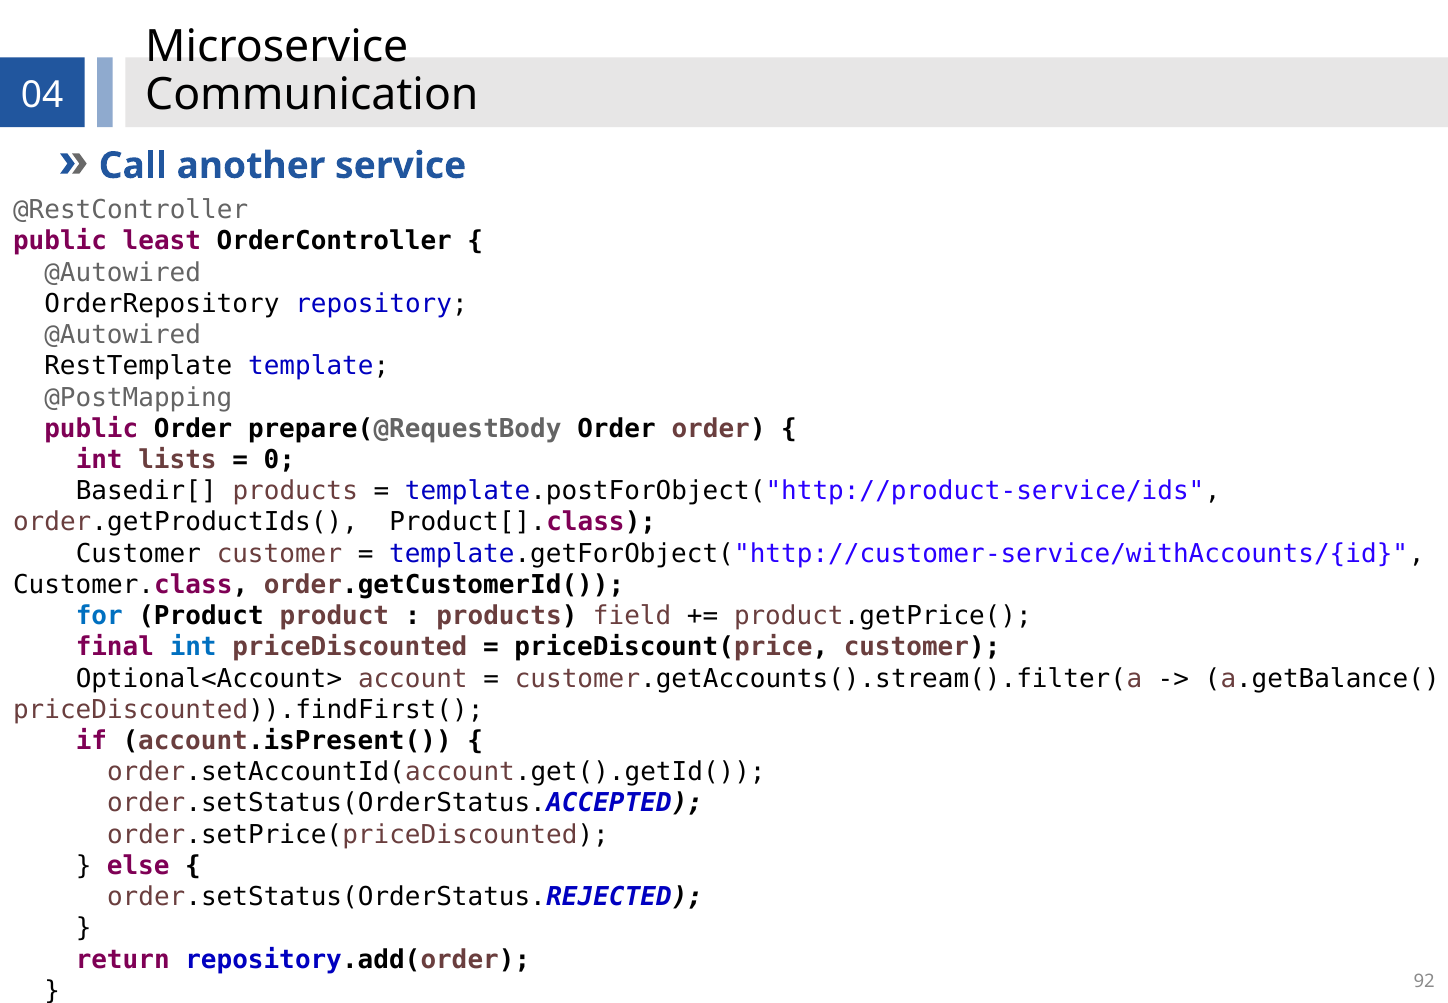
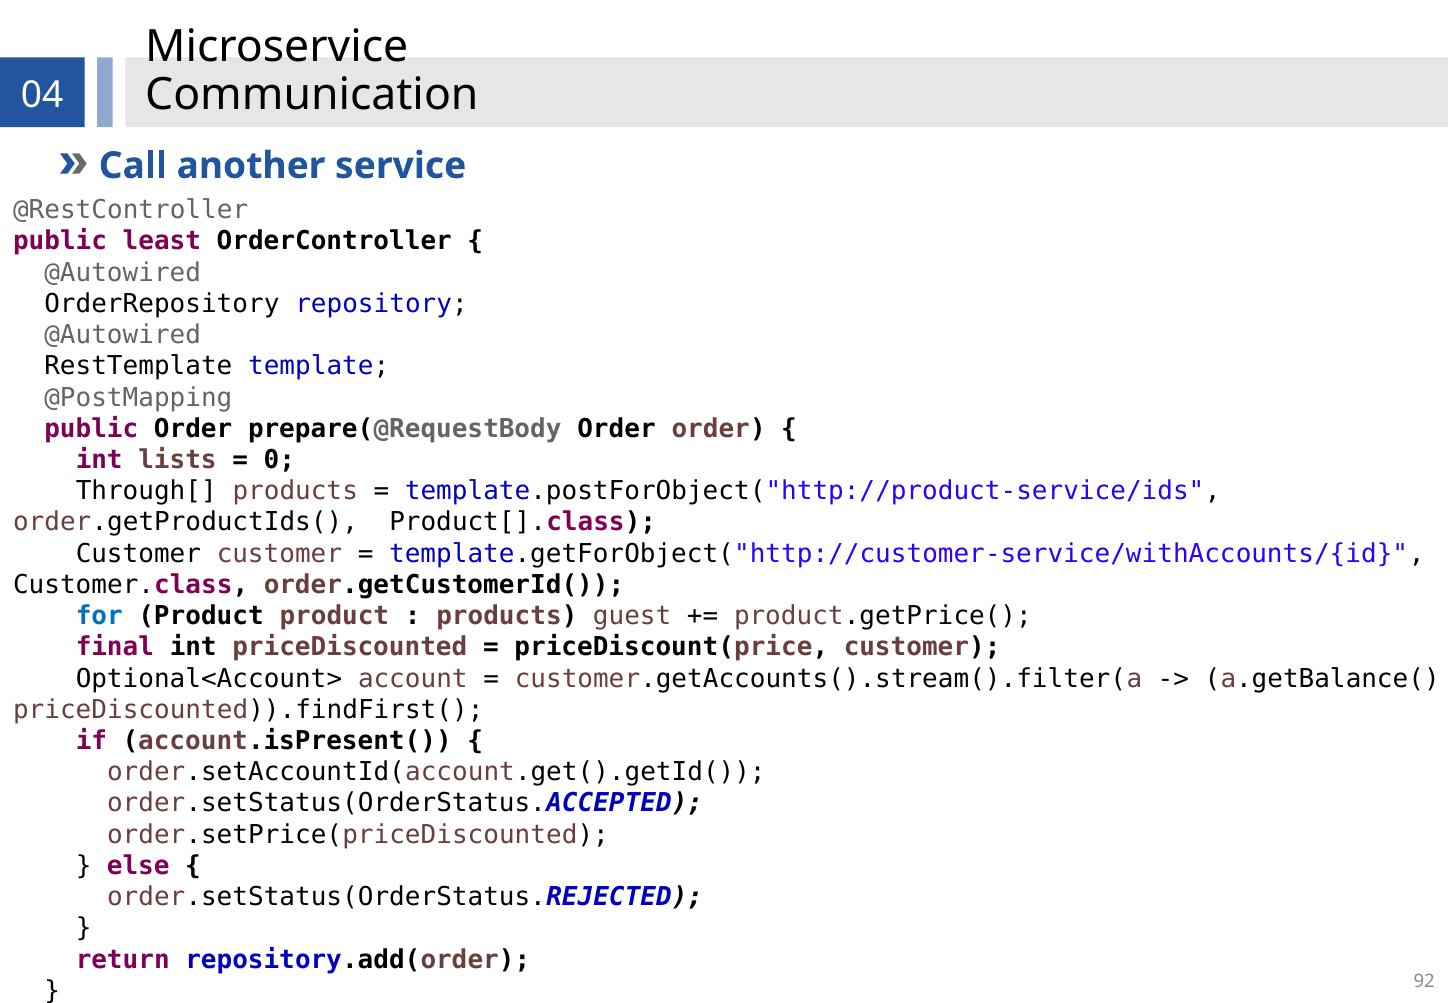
Basedir[: Basedir[ -> Through[ (146, 491)
field: field -> guest (632, 616)
int colour: blue -> black (193, 647)
